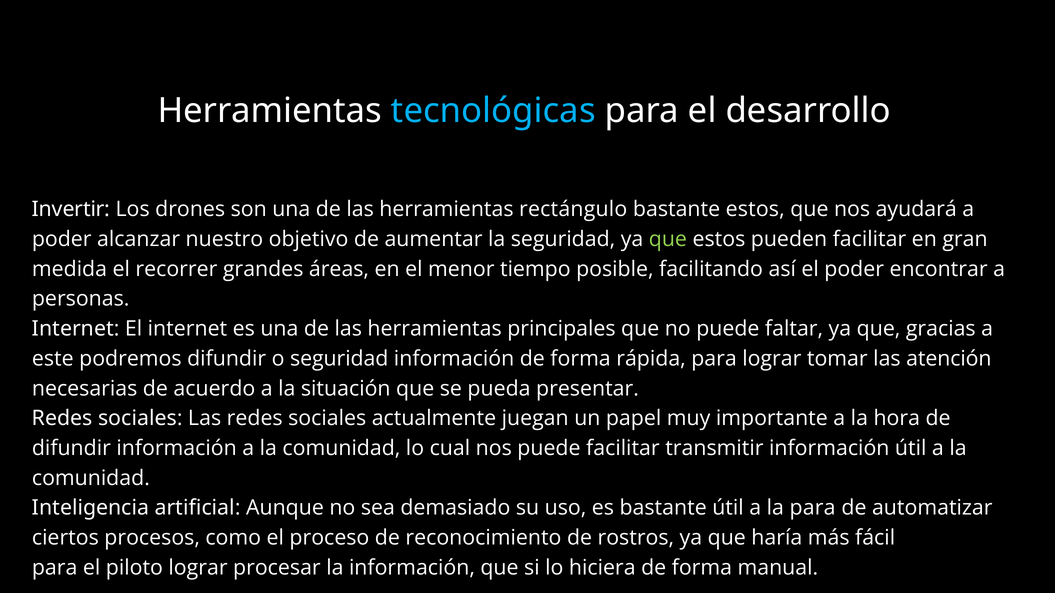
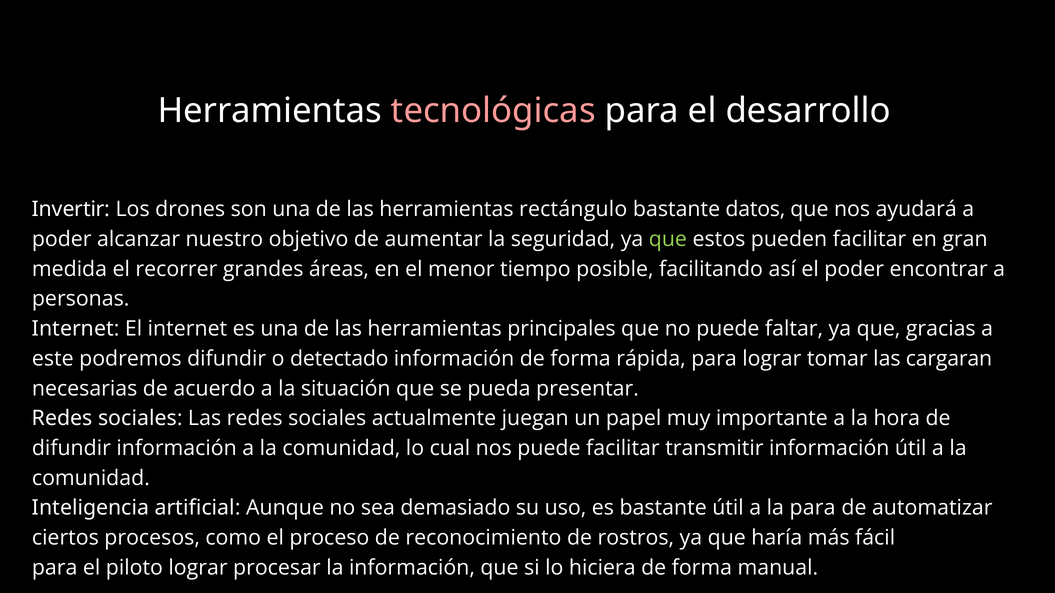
tecnológicas colour: light blue -> pink (493, 111)
bastante estos: estos -> datos (755, 209)
o seguridad: seguridad -> detectado (339, 359)
atención: atención -> cargaran (949, 359)
